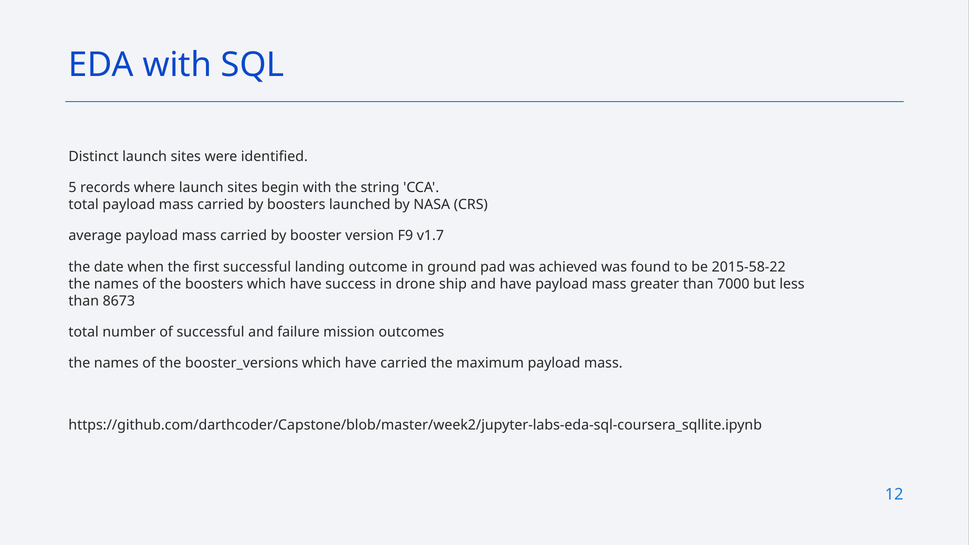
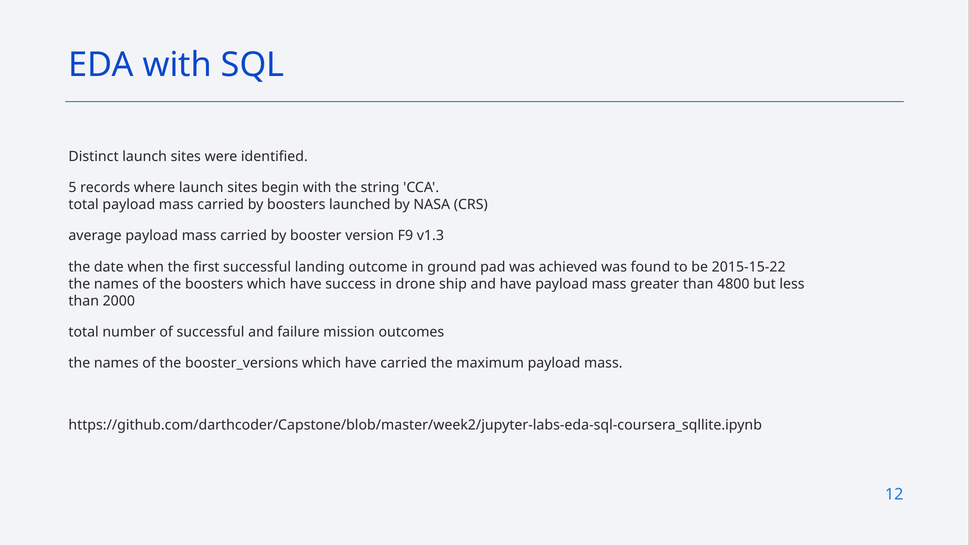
v1.7: v1.7 -> v1.3 (430, 236)
2015-58-22: 2015-58-22 -> 2015-15-22 (749, 267)
7000: 7000 -> 4800 (733, 284)
8673: 8673 -> 2000 (119, 301)
